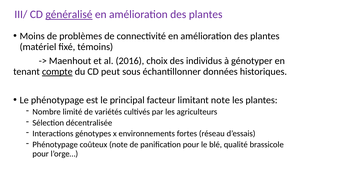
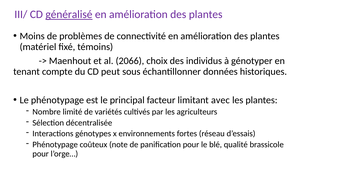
2016: 2016 -> 2066 (130, 61)
compte underline: present -> none (57, 72)
limitant note: note -> avec (220, 100)
